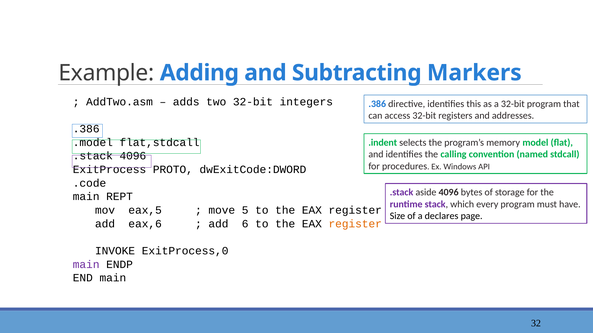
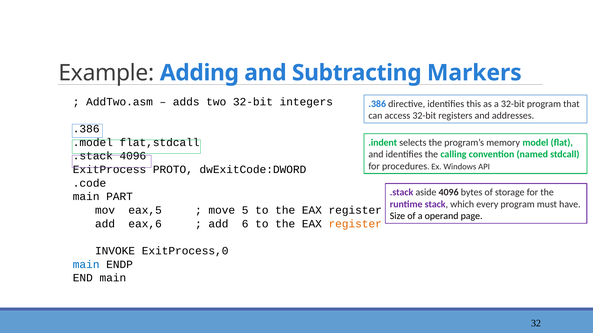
REPT: REPT -> PART (120, 197)
declares: declares -> operand (442, 216)
main colour: purple -> blue (86, 265)
